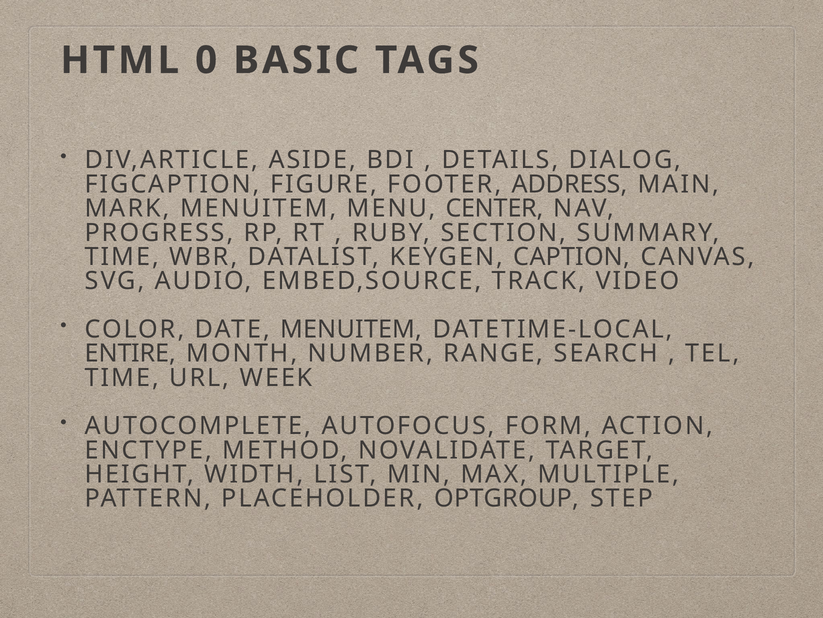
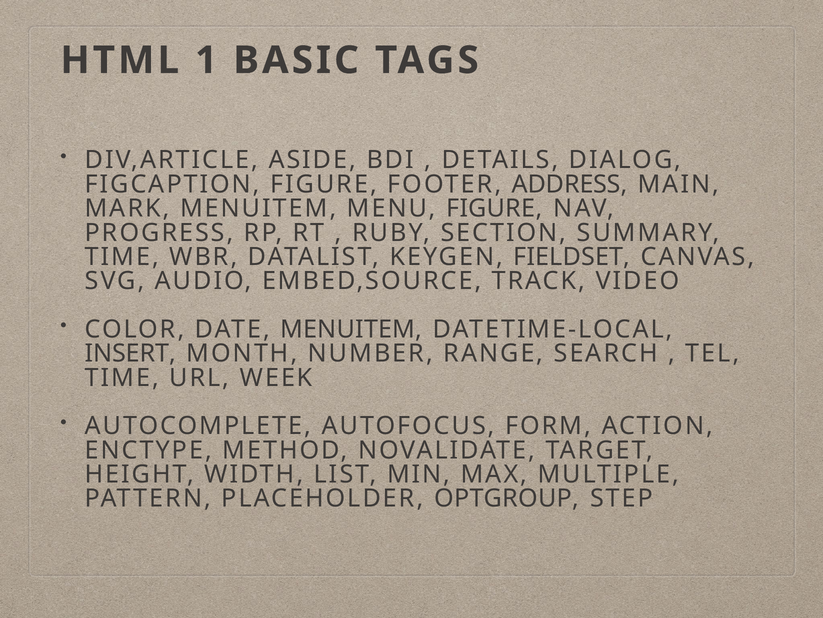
0: 0 -> 1 (206, 60)
MENU CENTER: CENTER -> FIGURE (494, 208)
CAPTION: CAPTION -> FIELDSET (572, 257)
ENTIRE: ENTIRE -> INSERT (130, 353)
